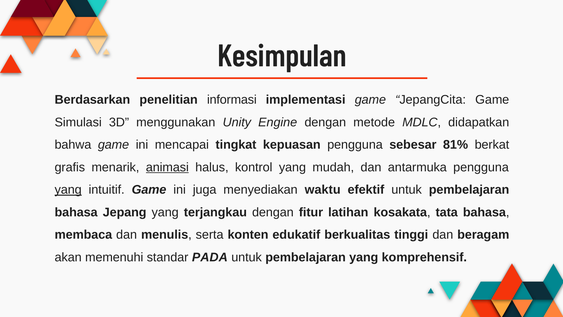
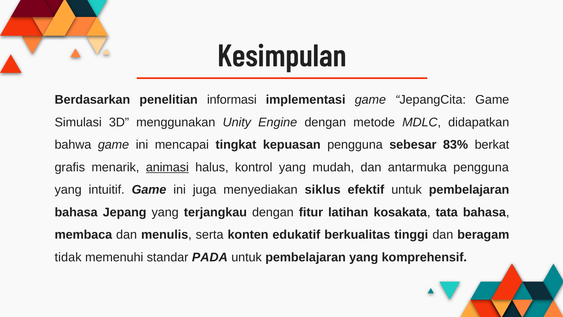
81%: 81% -> 83% (456, 145)
yang underline: present -> none (68, 190)
waktu: waktu -> siklus (323, 190)
akan: akan -> tidak (68, 257)
